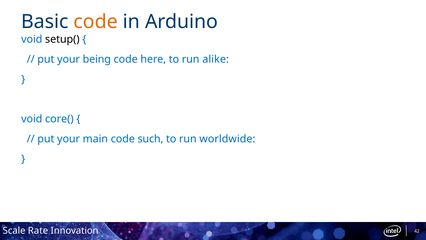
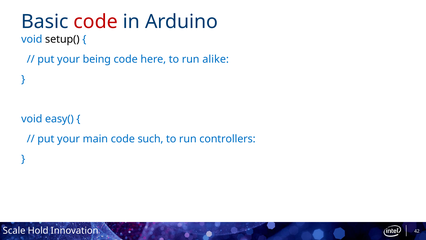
code colour: orange -> red (96, 22)
core(: core( -> easy( (59, 119)
worldwide: worldwide -> controllers (227, 139)
Rate: Rate -> Hold (38, 230)
